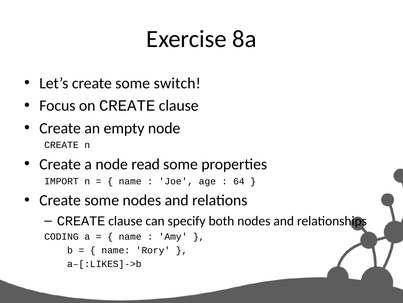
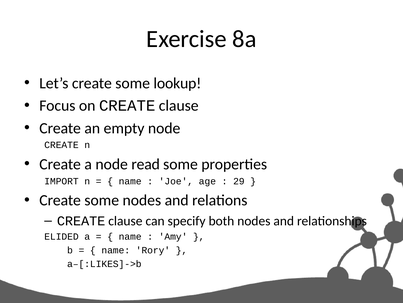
switch: switch -> lookup (177, 83)
64: 64 -> 29 (239, 181)
CODING: CODING -> ELIDED (61, 236)
